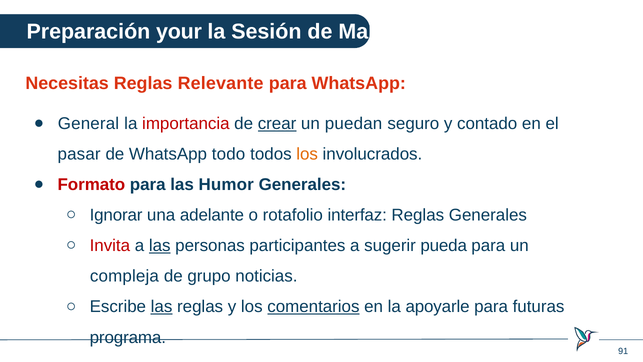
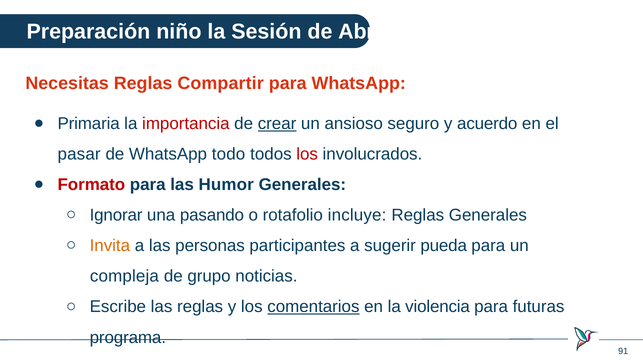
your: your -> niño (179, 31)
Mala: Mala -> Abre (362, 31)
Relevante: Relevante -> Compartir (221, 84)
General: General -> Primaria (89, 123)
puedan: puedan -> ansioso (354, 123)
contado: contado -> acuerdo (487, 123)
los colour: orange -> red (307, 154)
adelante: adelante -> pasando (212, 215)
interfaz: interfaz -> incluye (357, 215)
Invita colour: red -> orange (110, 246)
las underline: present -> none (160, 246)
las underline: present -> none (162, 307)
apoyarle: apoyarle -> violencia (438, 307)
